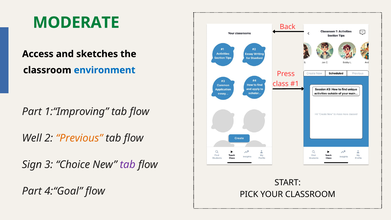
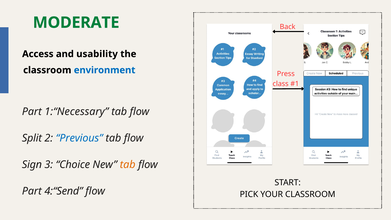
sketches: sketches -> usability (97, 54)
1:“Improving: 1:“Improving -> 1:“Necessary (76, 112)
Well: Well -> Split (32, 138)
Previous colour: orange -> blue (79, 138)
tab colour: purple -> orange (128, 165)
4:“Goal: 4:“Goal -> 4:“Send (64, 191)
